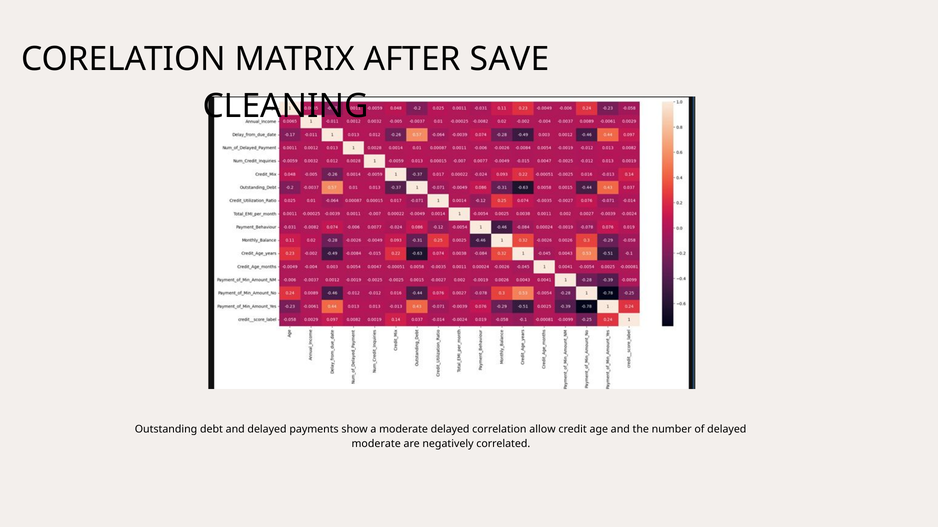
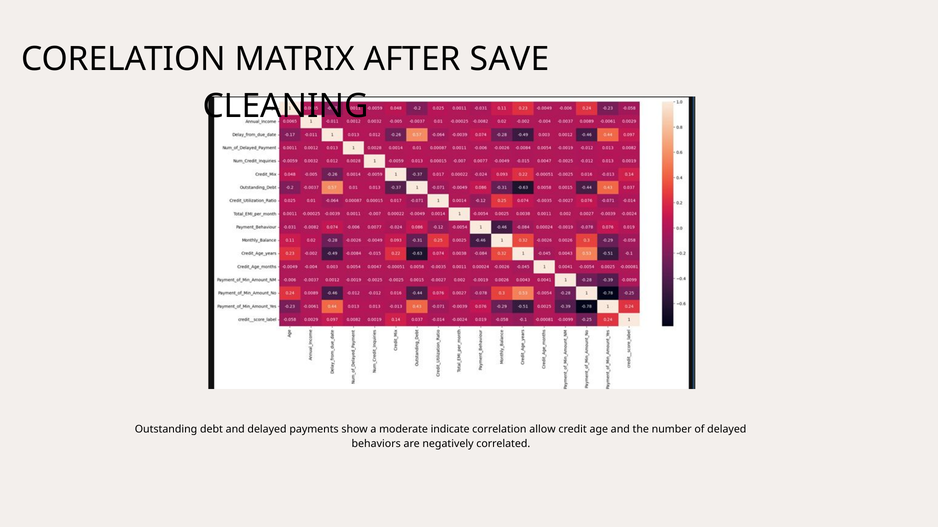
moderate delayed: delayed -> indicate (450, 430)
moderate: moderate -> behaviors (376, 445)
